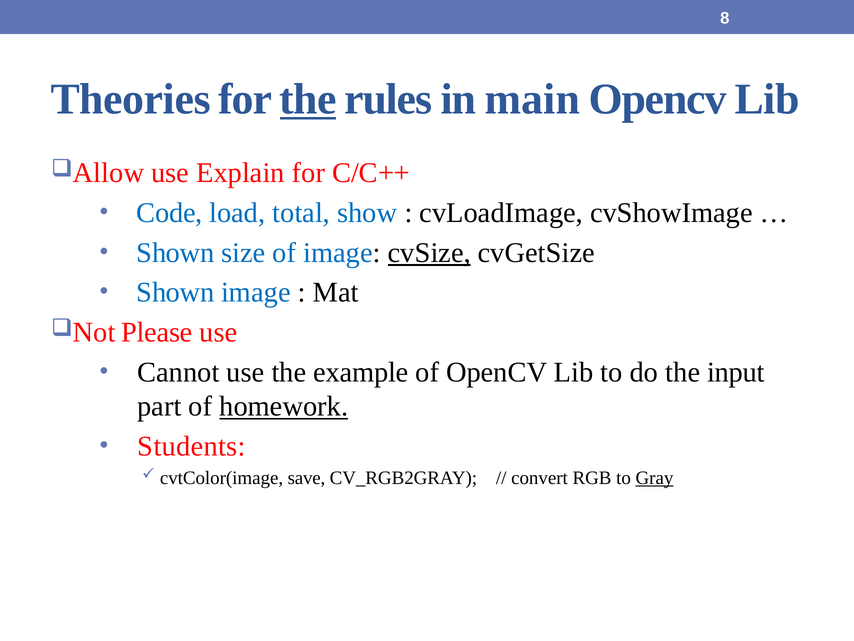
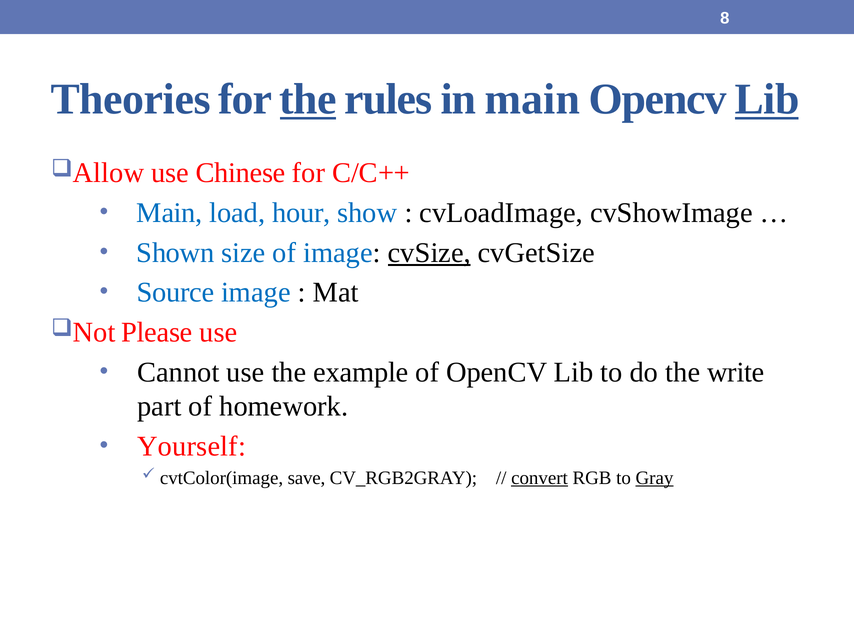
Lib underline: none -> present (767, 99)
Explain: Explain -> Chinese (241, 173)
Code: Code -> Main (170, 213)
total: total -> hour (301, 213)
Shown: Shown -> Source (175, 292)
input: input -> write (736, 372)
homework underline: present -> none (284, 406)
Students: Students -> Yourself (192, 446)
convert underline: none -> present (539, 478)
